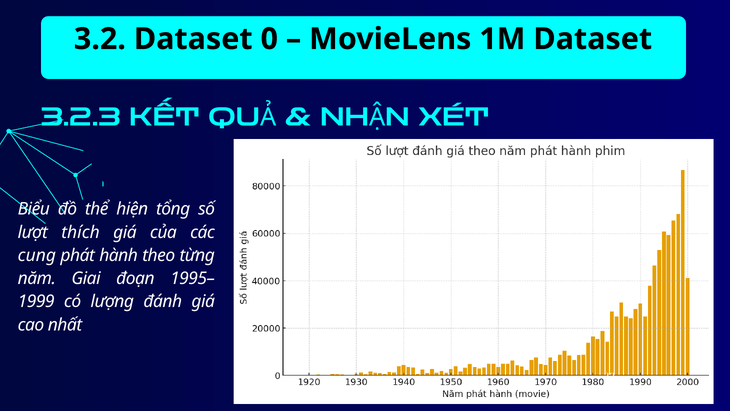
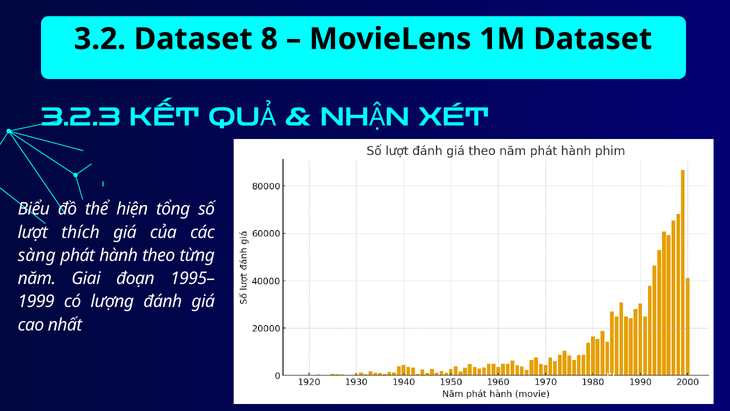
0: 0 -> 8 (269, 39)
cung: cung -> sàng (37, 255)
